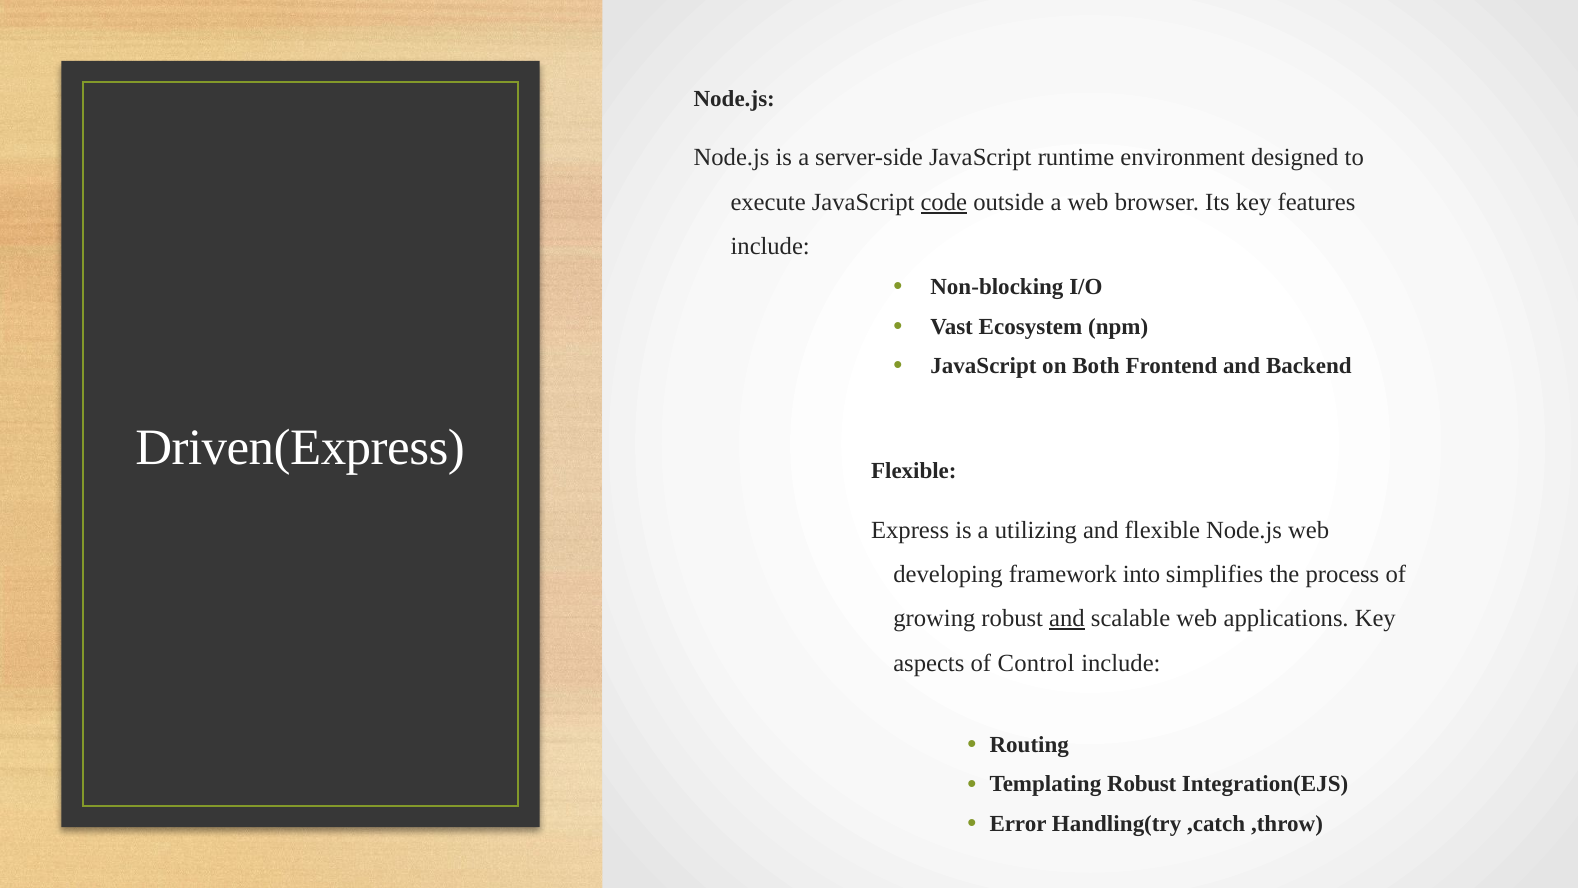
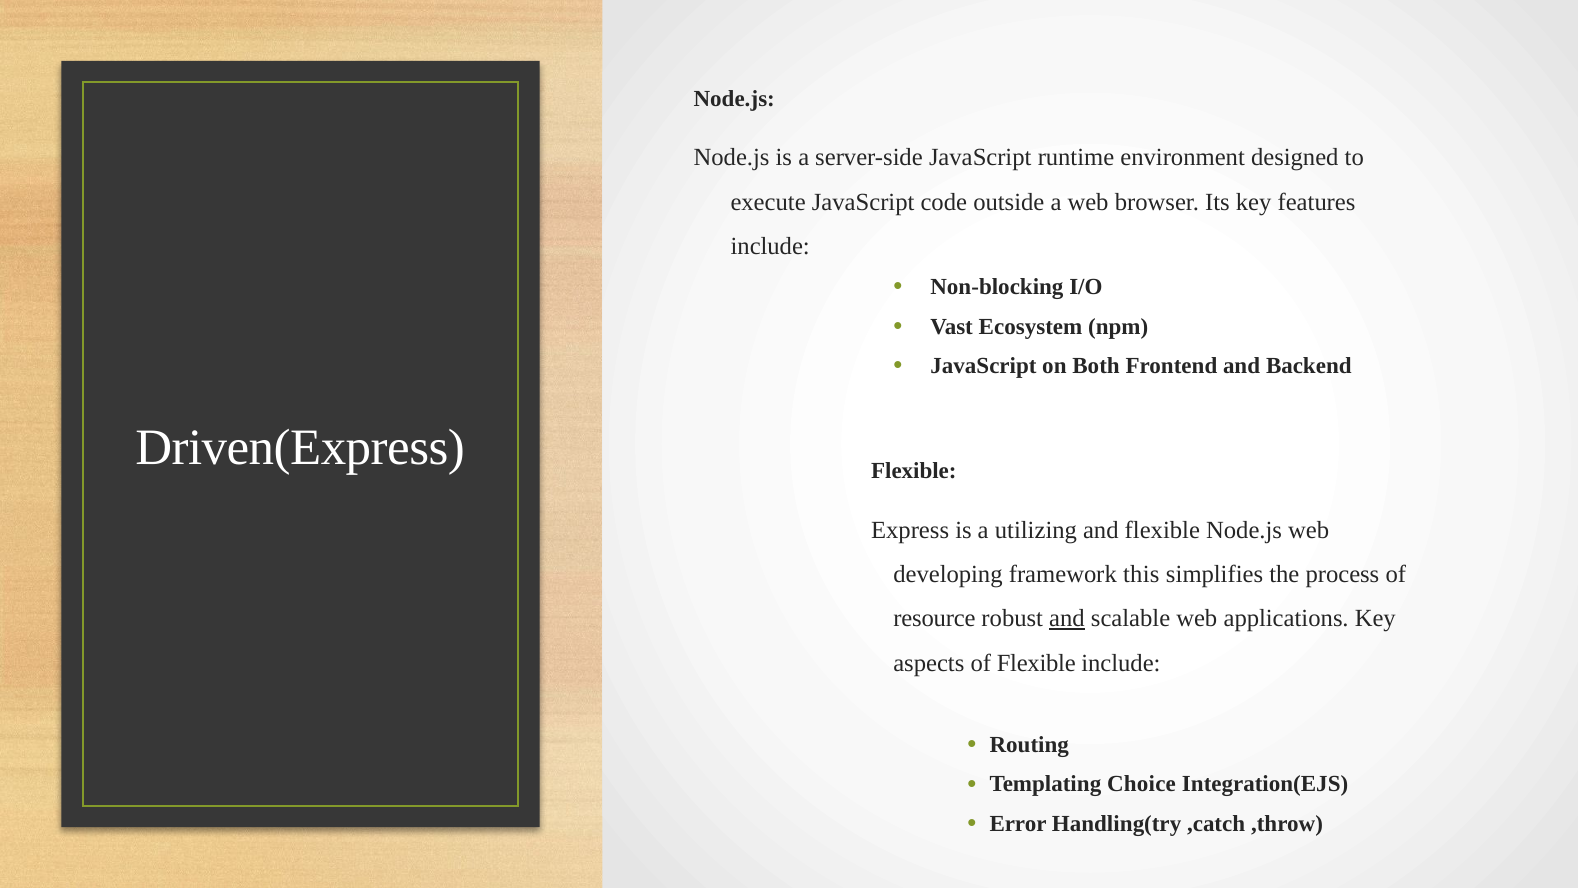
code underline: present -> none (944, 202)
into: into -> this (1141, 574)
growing: growing -> resource (934, 618)
of Control: Control -> Flexible (1036, 663)
Templating Robust: Robust -> Choice (1142, 784)
